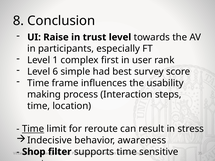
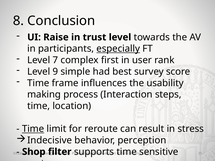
especially underline: none -> present (118, 49)
1: 1 -> 7 (55, 60)
6: 6 -> 9 (55, 72)
awareness: awareness -> perception (142, 141)
